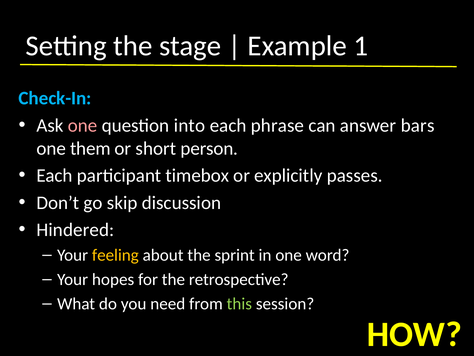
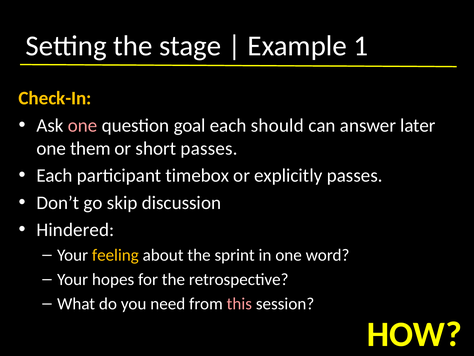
Check-In colour: light blue -> yellow (55, 98)
into: into -> goal (190, 125)
phrase: phrase -> should (277, 125)
bars: bars -> later (418, 125)
short person: person -> passes (209, 148)
this colour: light green -> pink (239, 303)
